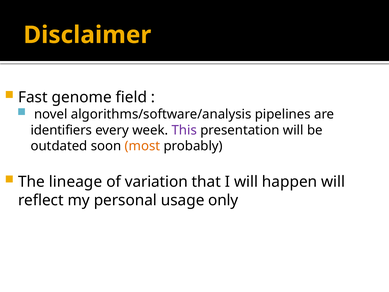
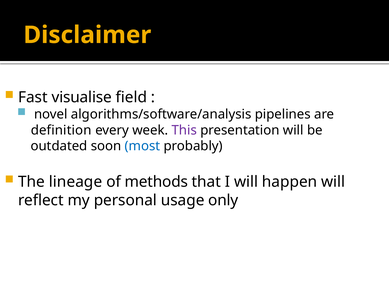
genome: genome -> visualise (82, 97)
identifiers: identifiers -> definition (61, 130)
most colour: orange -> blue (142, 146)
variation: variation -> methods (156, 182)
